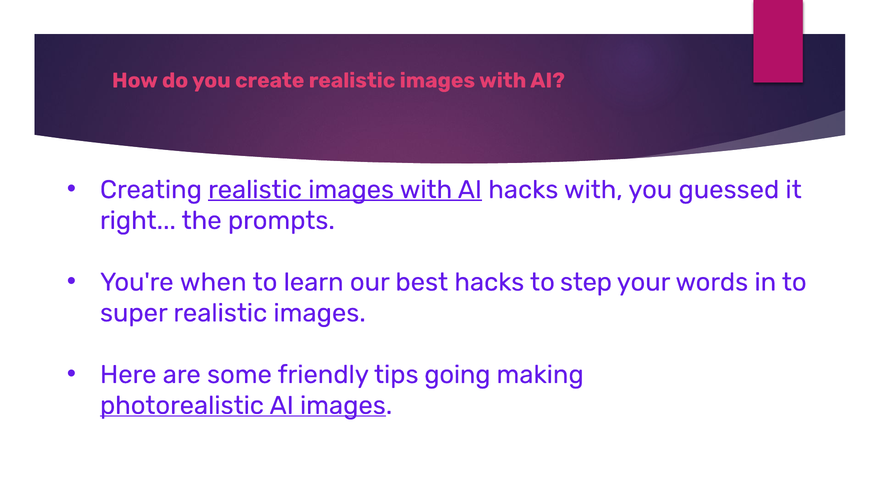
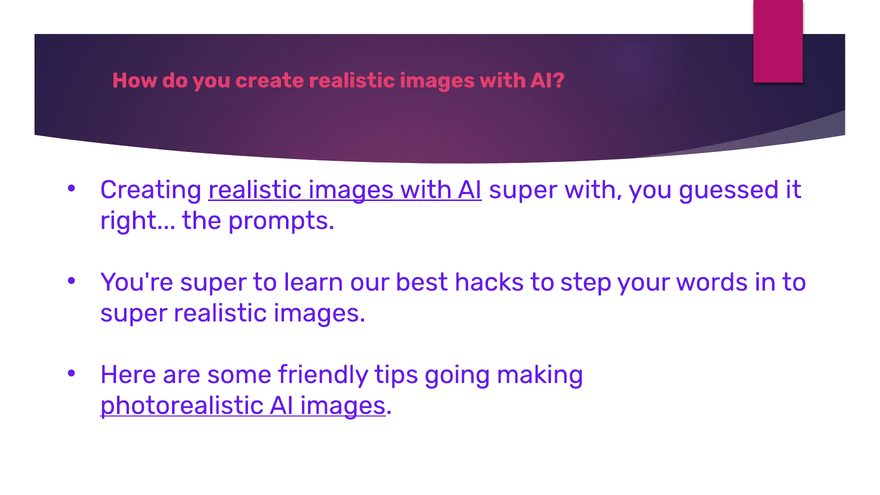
AI hacks: hacks -> super (523, 190)
You're when: when -> super (213, 282)
